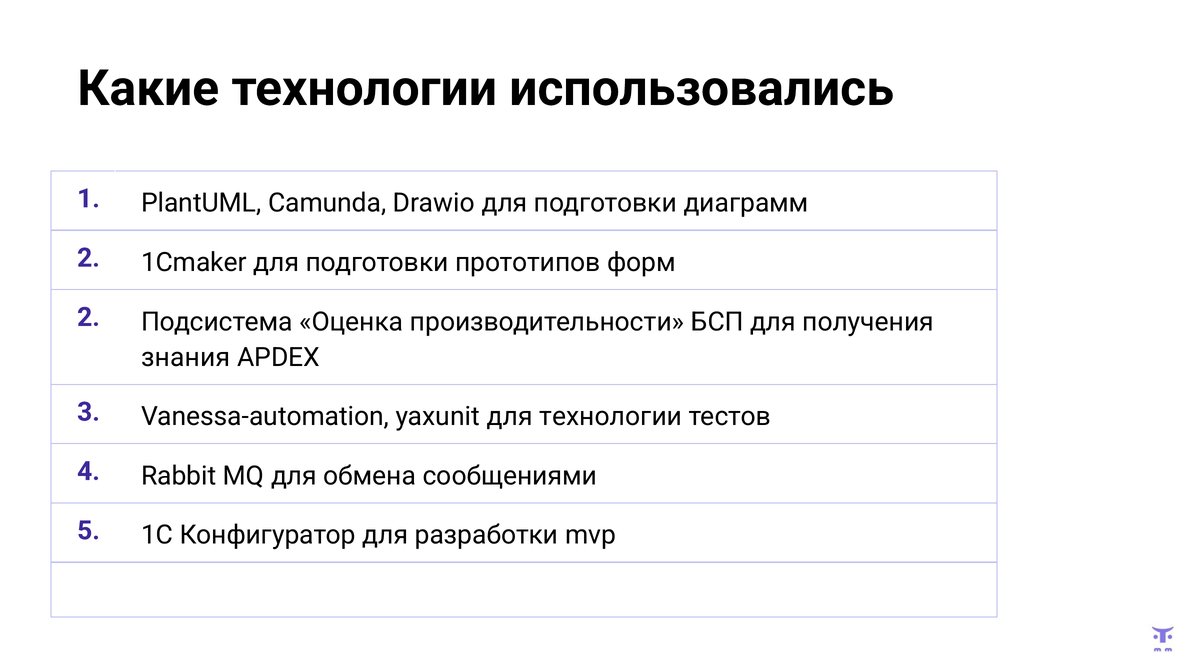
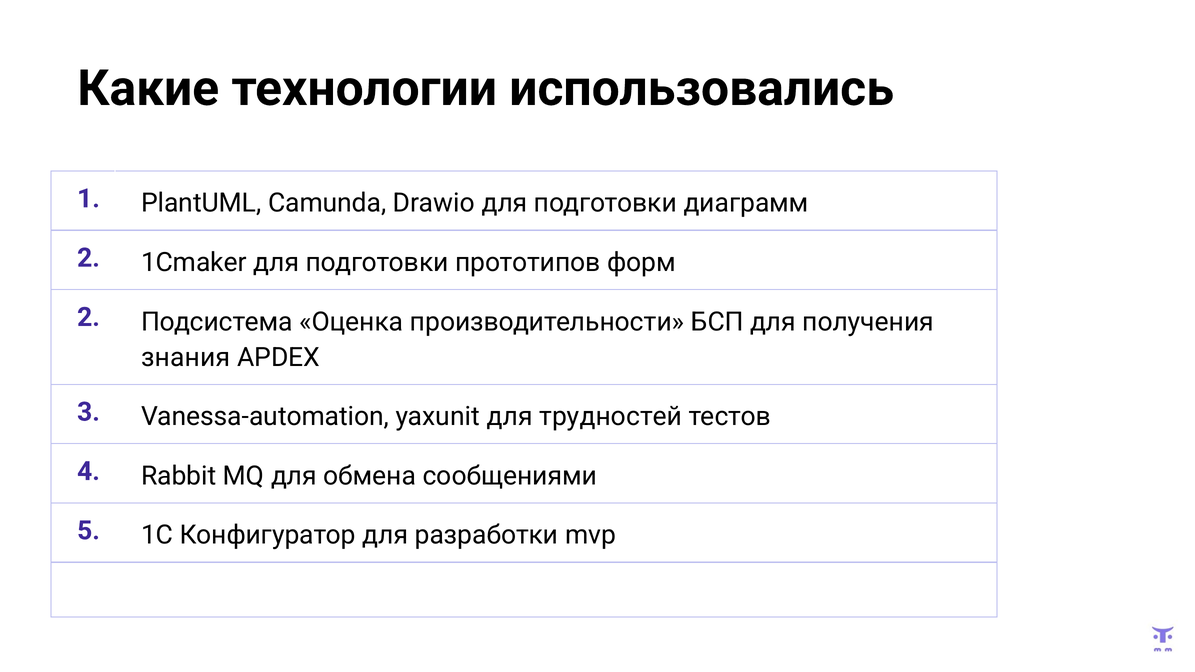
для технологии: технологии -> трудностей (611, 417)
